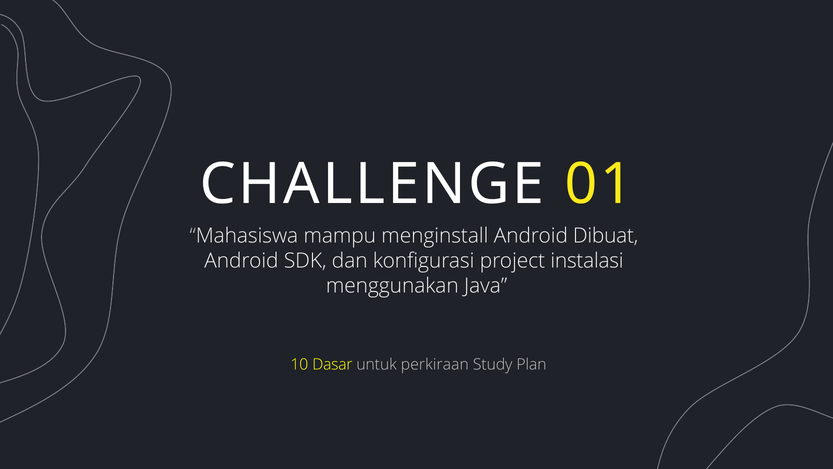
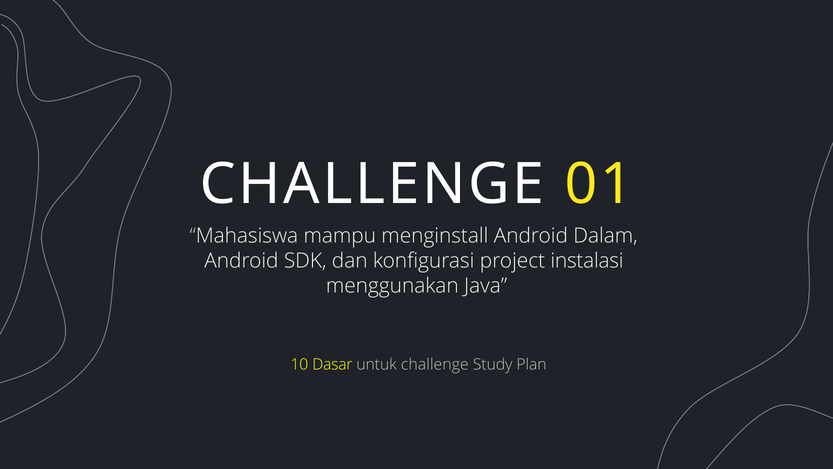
Dibuat: Dibuat -> Dalam (606, 236)
untuk perkiraan: perkiraan -> challenge (435, 364)
